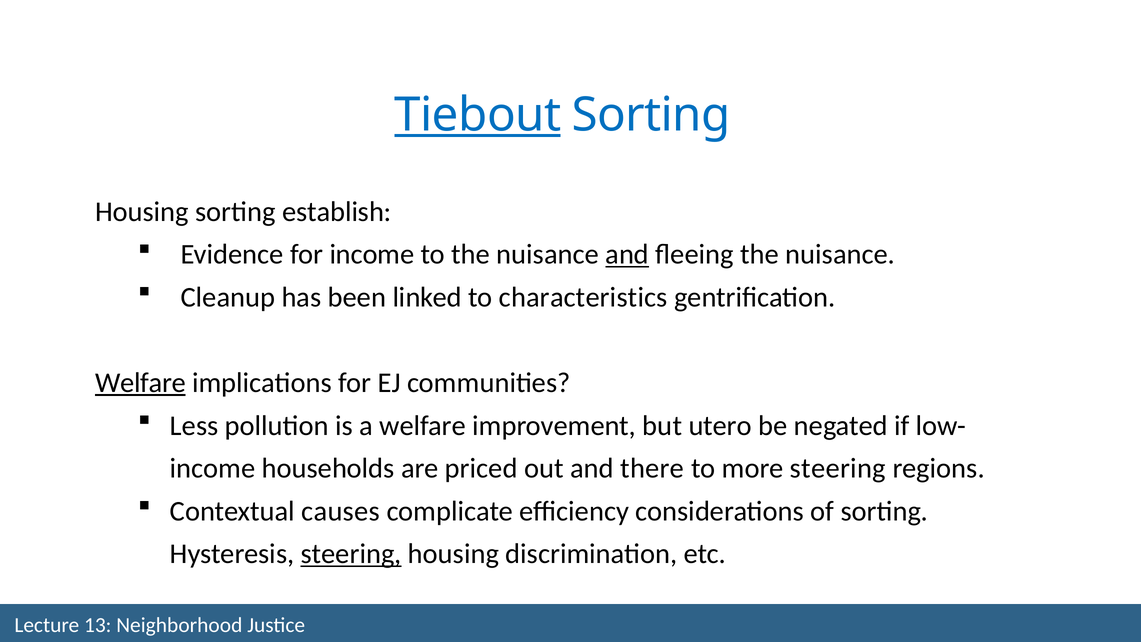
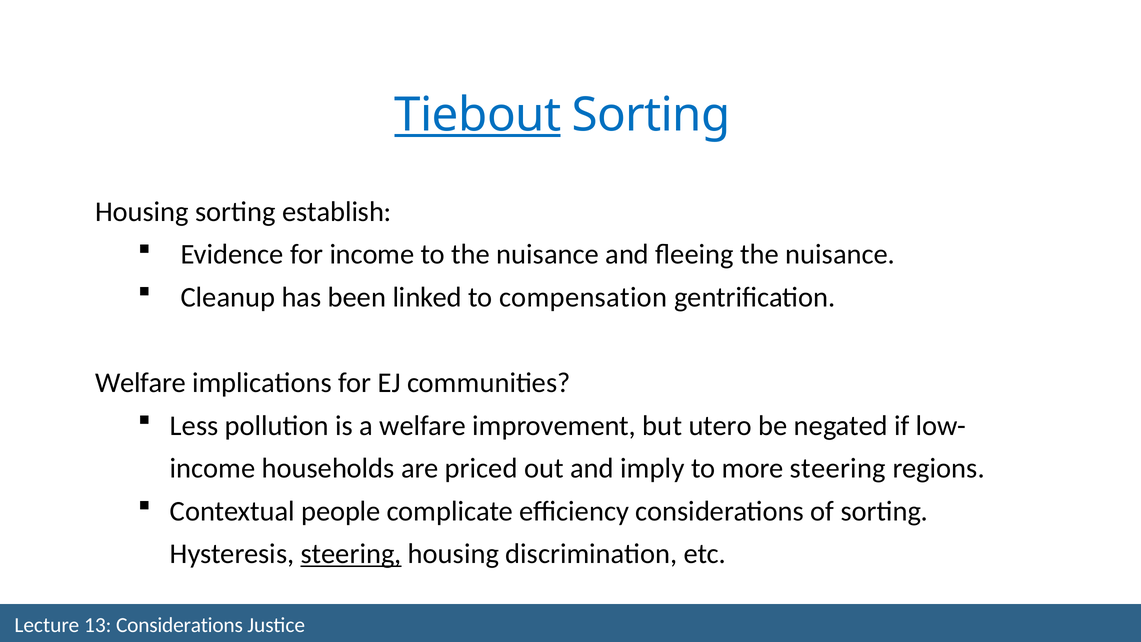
and underline: present -> none (627, 254)
characteristics: characteristics -> compensation (583, 297)
Welfare underline: present -> none (140, 383)
there: there -> imply (652, 468)
causes: causes -> people (341, 511)
Neighborhood: Neighborhood -> Considerations (179, 625)
